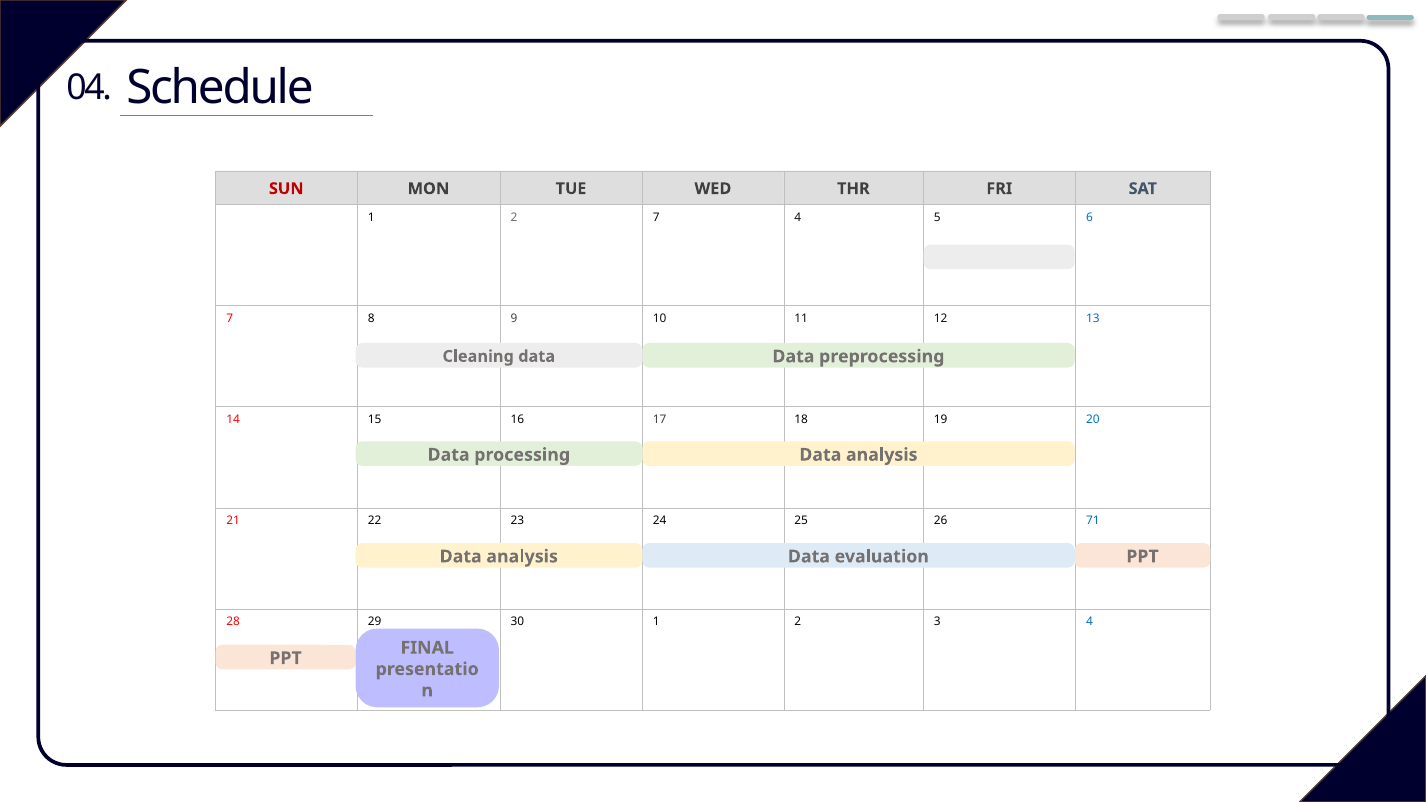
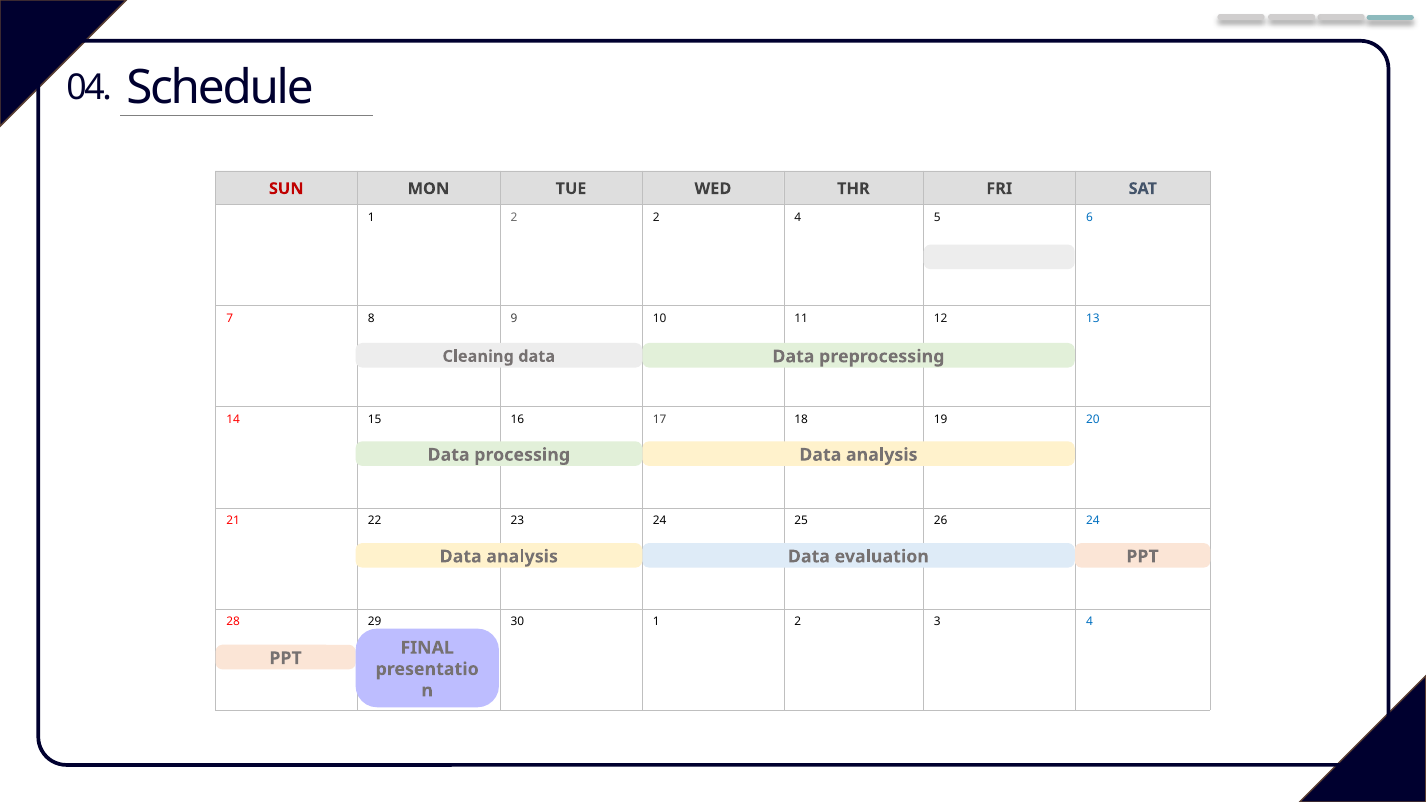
2 7: 7 -> 2 (656, 218)
26 71: 71 -> 24 (1093, 521)
